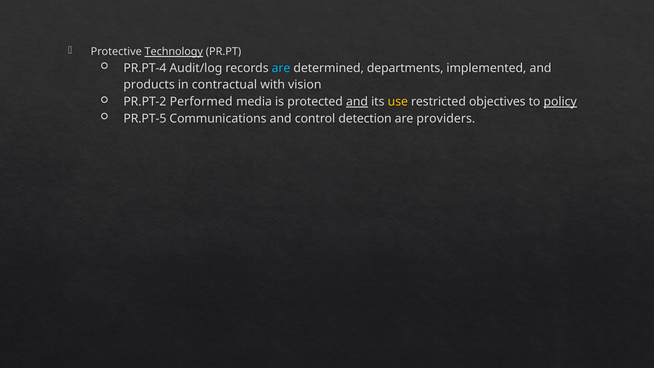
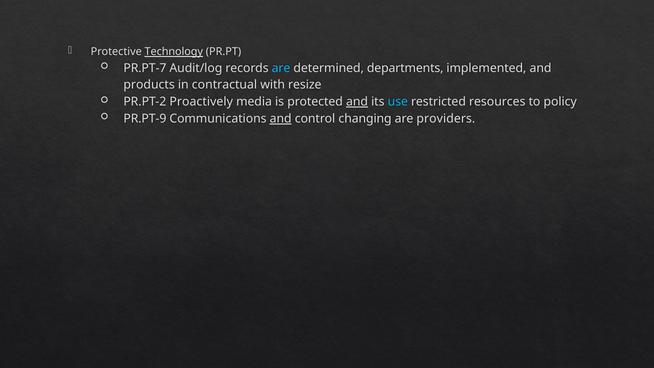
PR.PT-4: PR.PT-4 -> PR.PT-7 (145, 68)
vision: vision -> resize (305, 85)
Performed: Performed -> Proactively (201, 102)
use colour: yellow -> light blue (398, 102)
objectives: objectives -> resources (497, 102)
policy underline: present -> none (560, 102)
PR.PT-5: PR.PT-5 -> PR.PT-9 (145, 119)
and underline: none -> present (281, 119)
detection: detection -> changing (365, 119)
